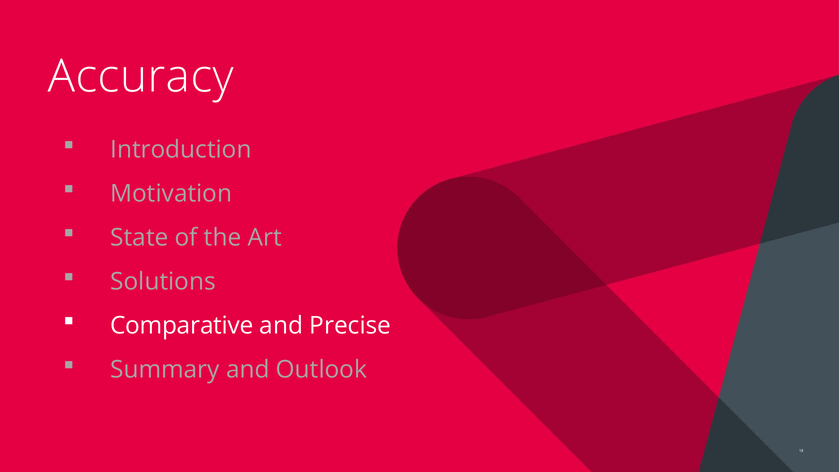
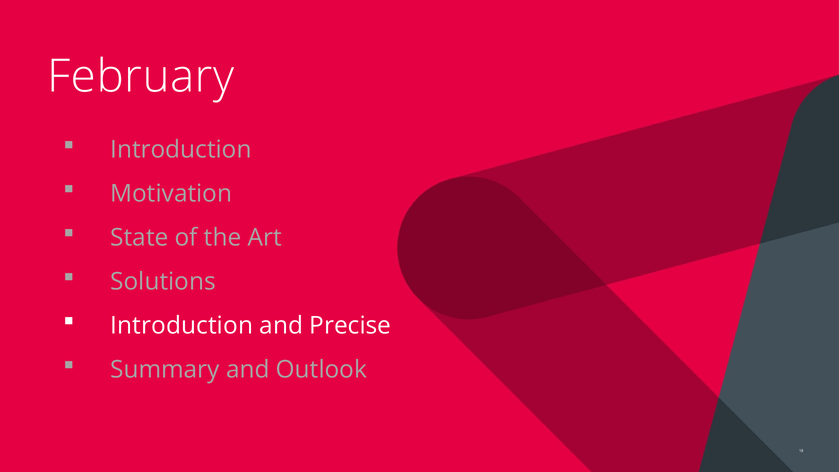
Accuracy: Accuracy -> February (141, 76)
Comparative: Comparative -> Introduction (182, 326)
